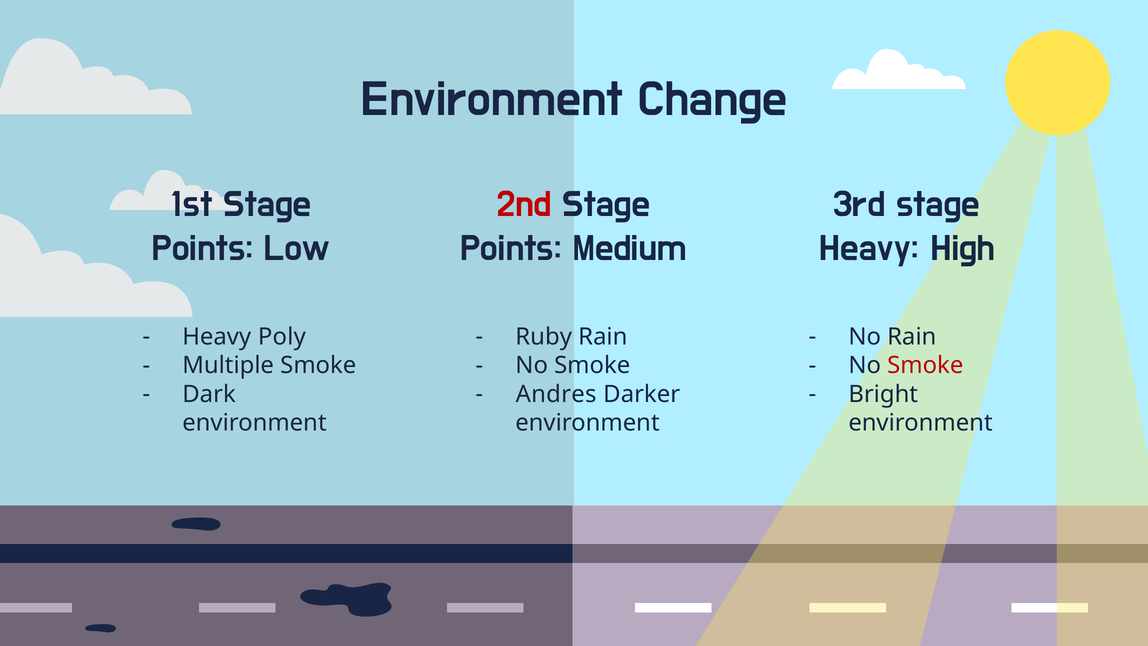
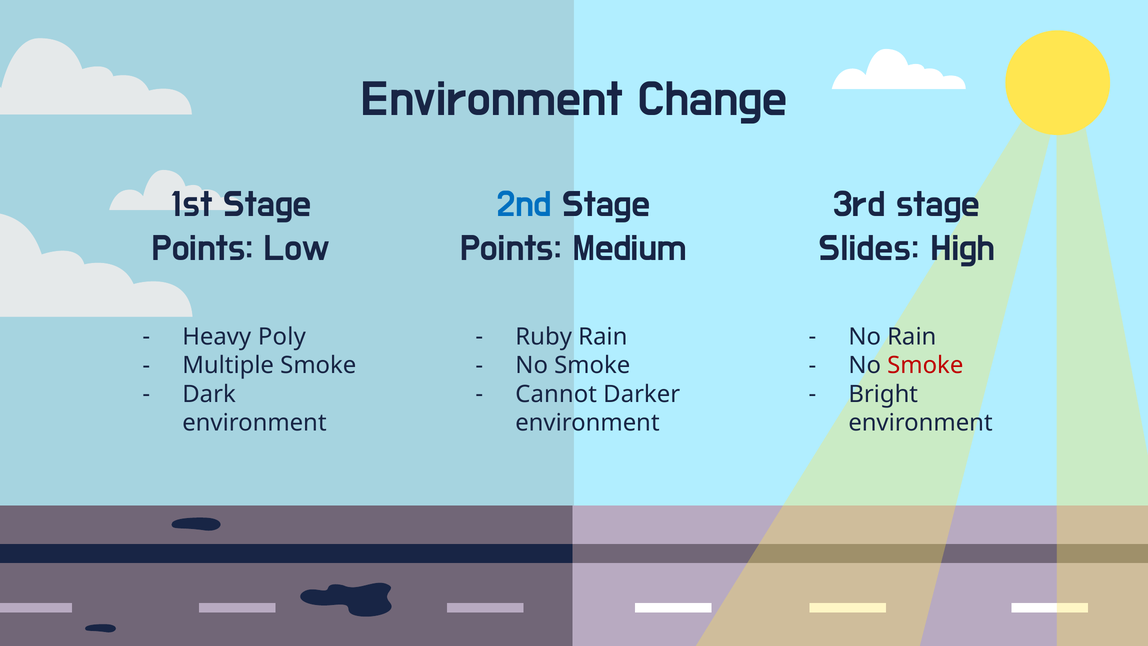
2nd colour: red -> blue (524, 204)
Heavy: Heavy -> Slides (869, 248)
Andres: Andres -> Cannot (556, 394)
